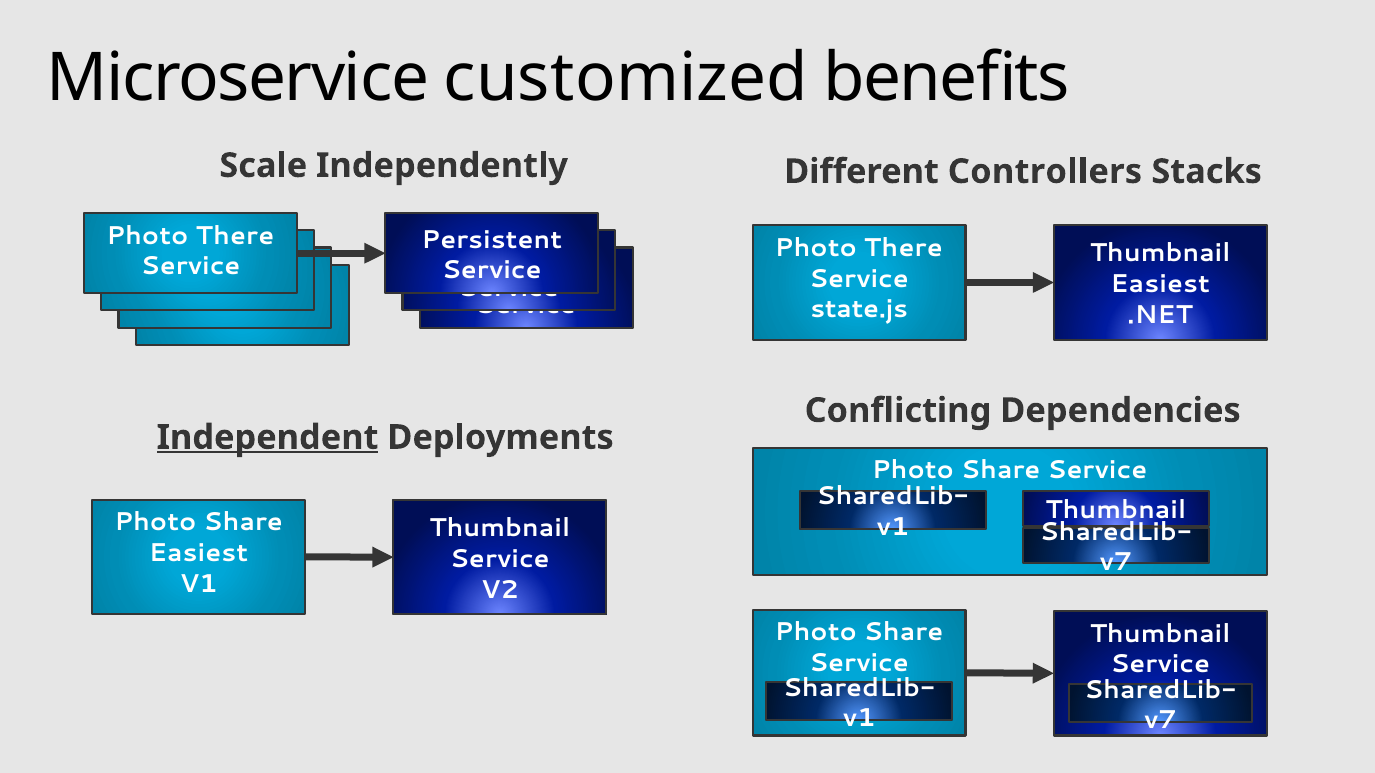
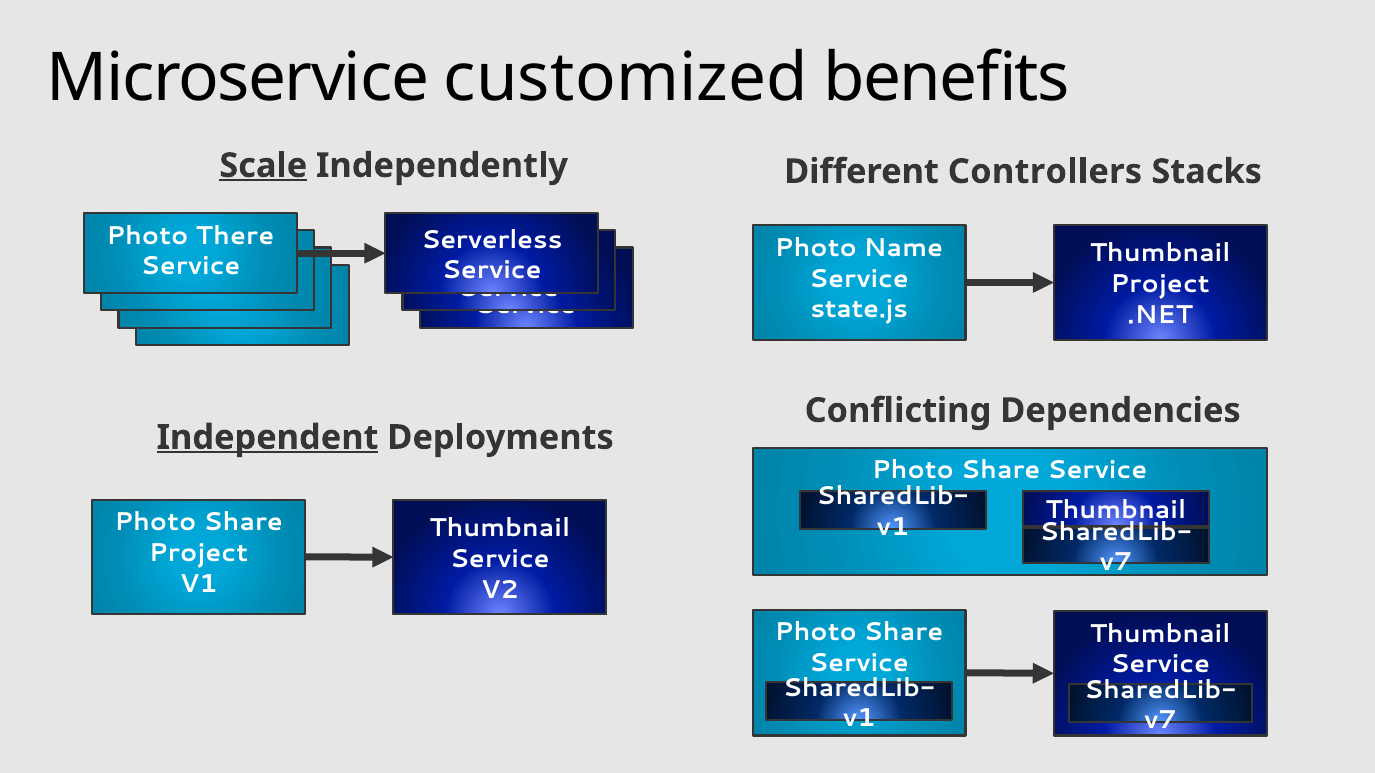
Scale underline: none -> present (263, 166)
Persistent: Persistent -> Serverless (492, 240)
There: There -> Name (903, 248)
Easiest: Easiest -> Project (1160, 284)
Easiest: Easiest -> Project (198, 553)
